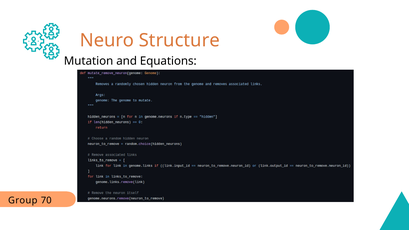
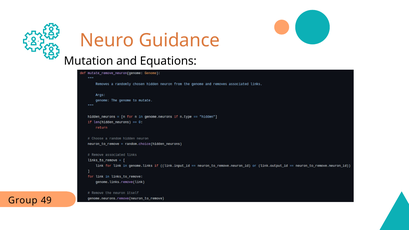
Structure: Structure -> Guidance (179, 40)
70: 70 -> 49 (46, 200)
